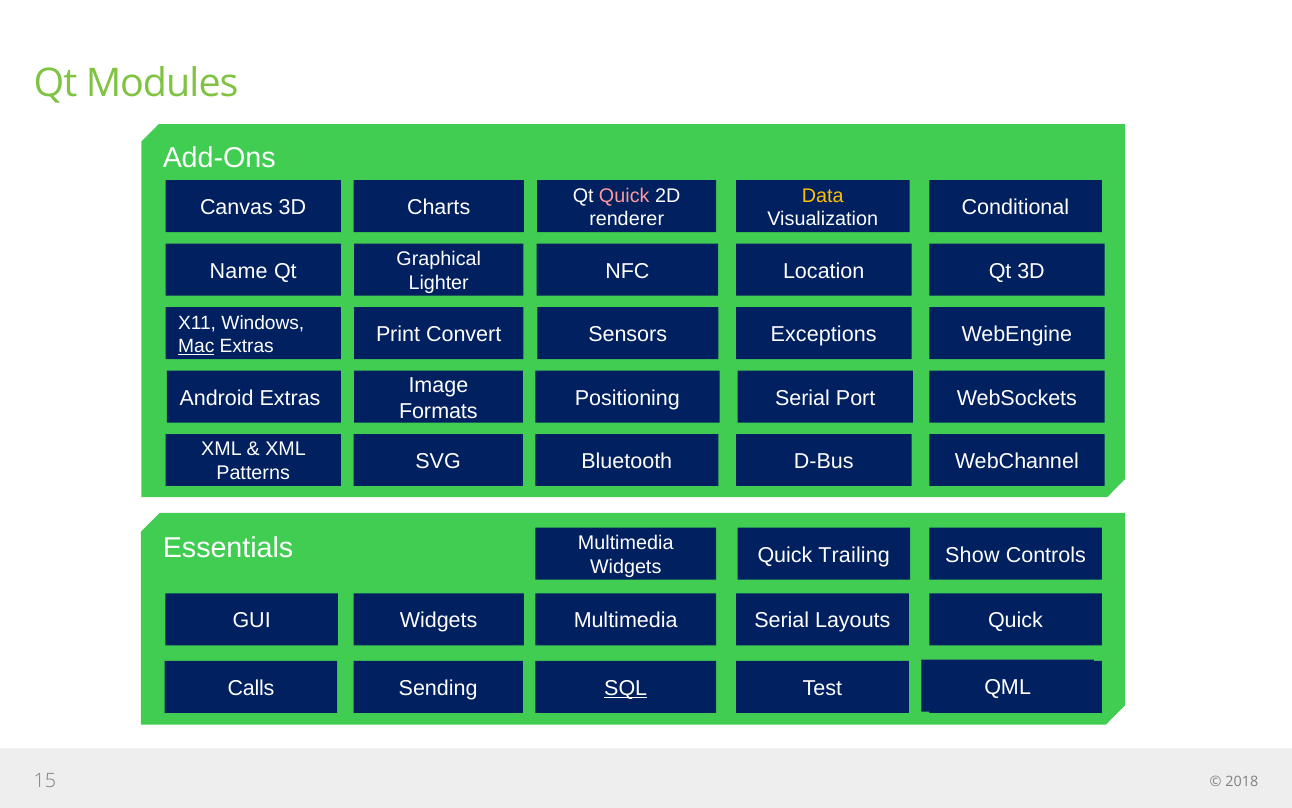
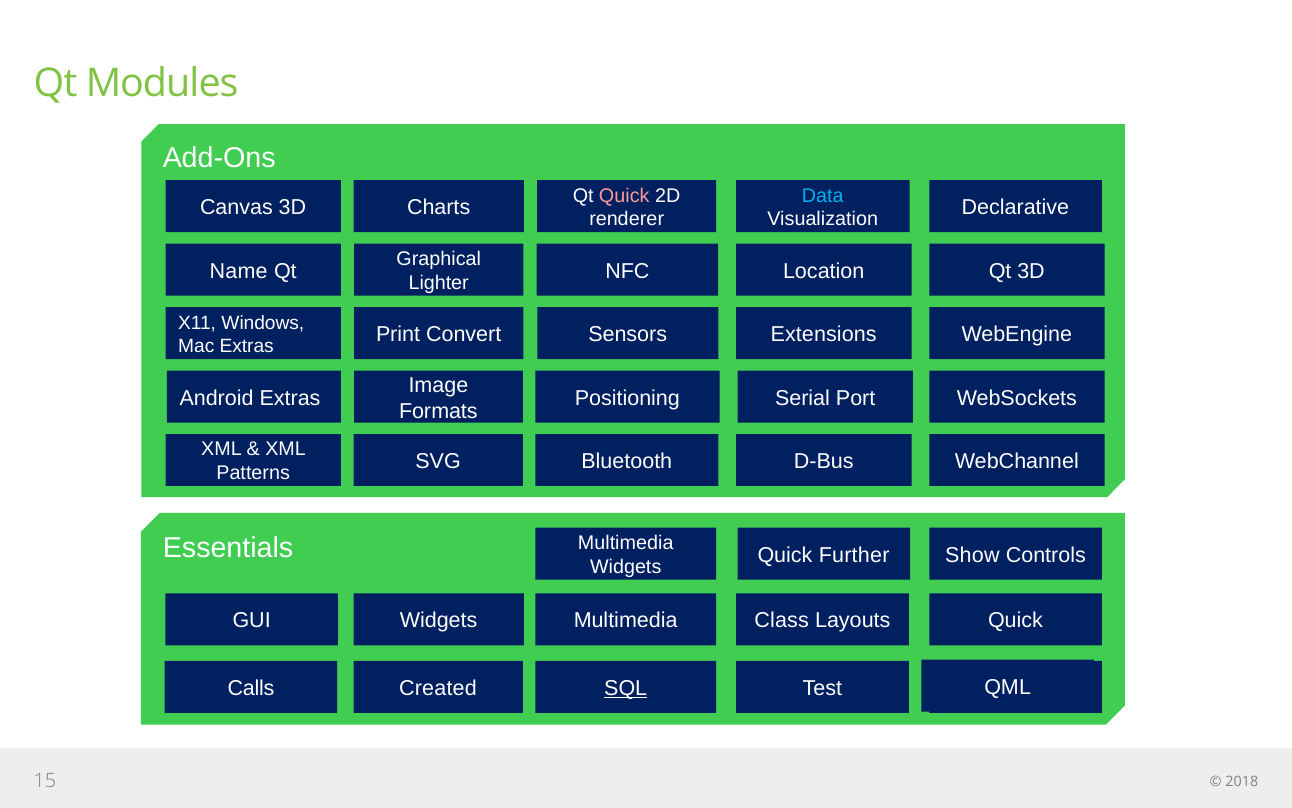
Data colour: yellow -> light blue (823, 196)
Conditional: Conditional -> Declarative (1015, 208)
Exceptions: Exceptions -> Extensions (824, 334)
Mac underline: present -> none (196, 346)
Trailing: Trailing -> Further (854, 555)
Serial: Serial -> Class (782, 620)
Sending: Sending -> Created (438, 688)
